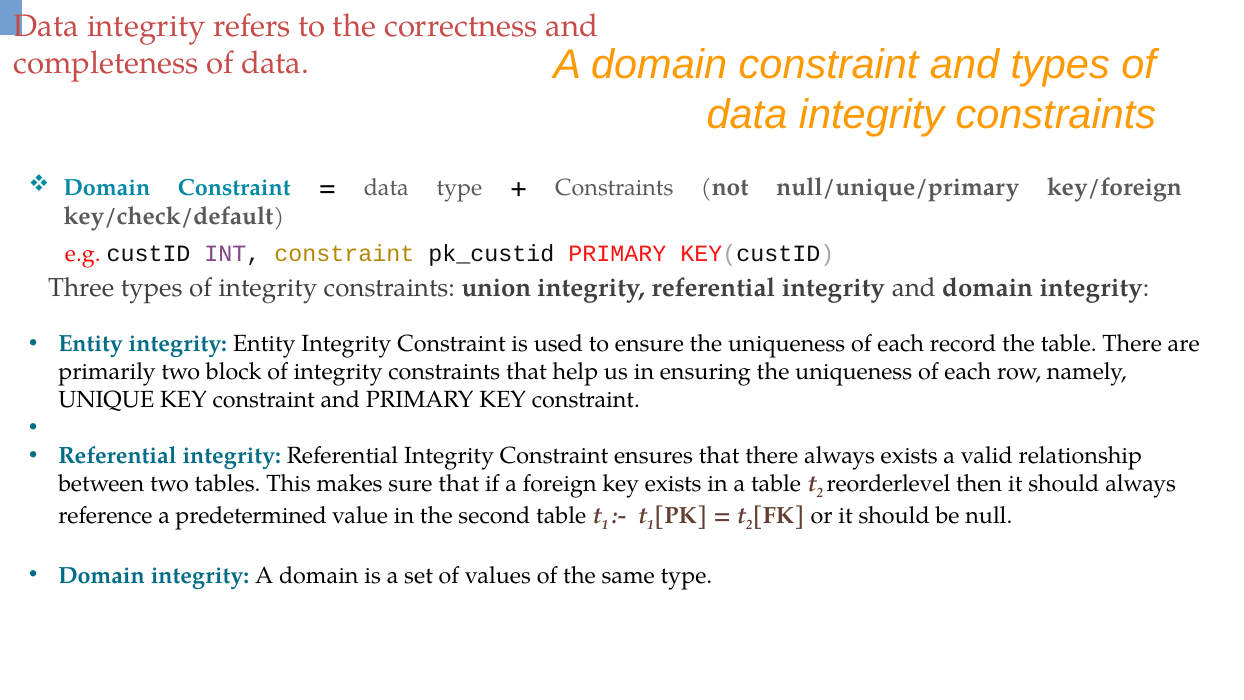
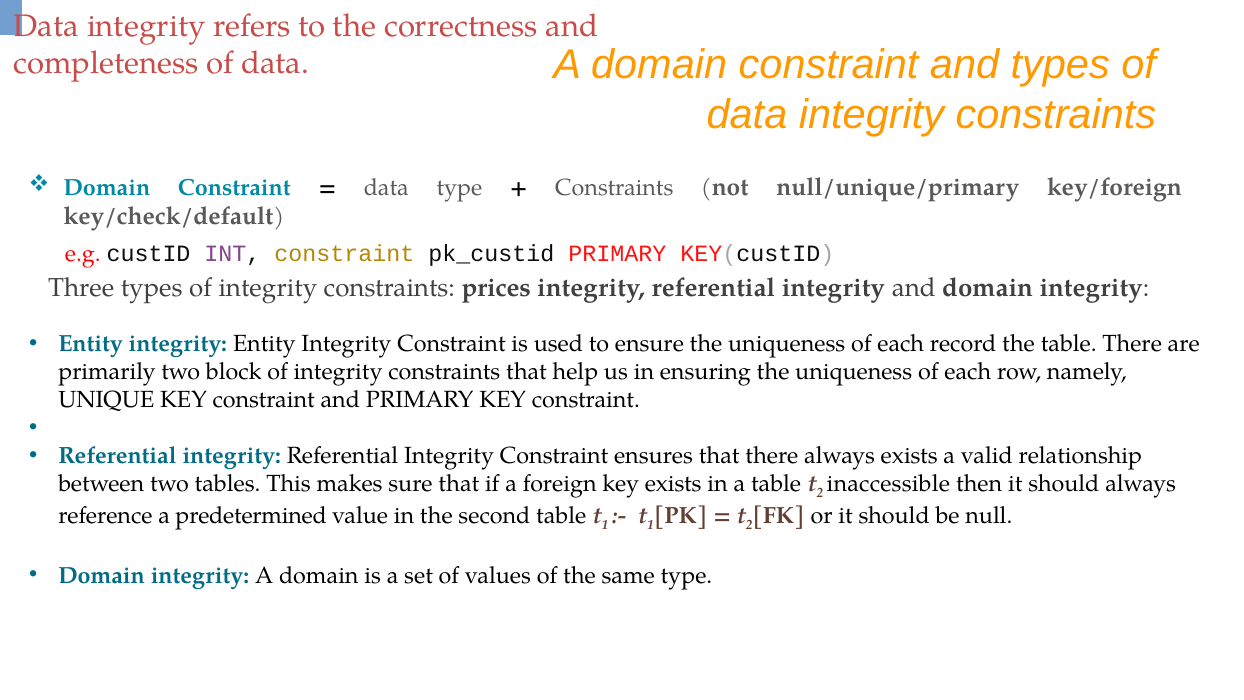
union: union -> prices (496, 288)
reorderlevel: reorderlevel -> inaccessible (888, 484)
